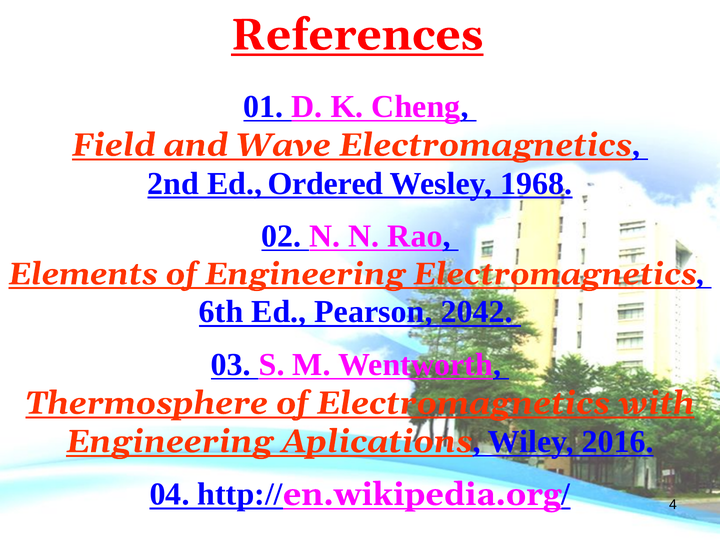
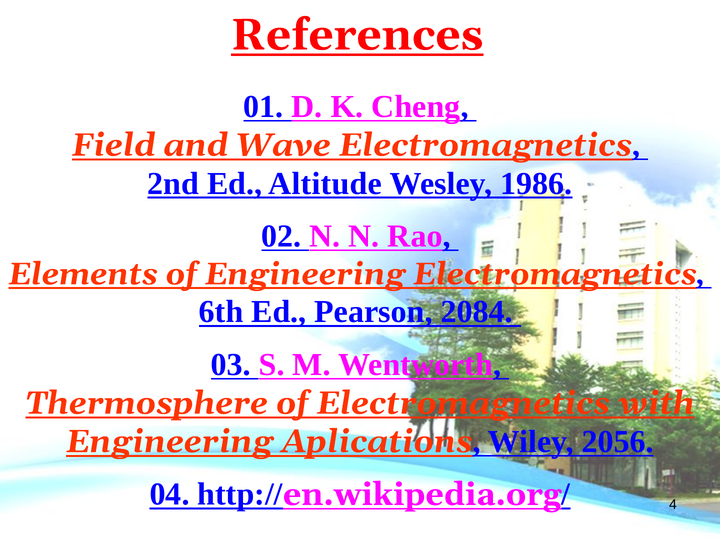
Ordered: Ordered -> Altitude (325, 183)
1968: 1968 -> 1986 (536, 183)
2042: 2042 -> 2084 (477, 312)
2016: 2016 -> 2056 (618, 442)
